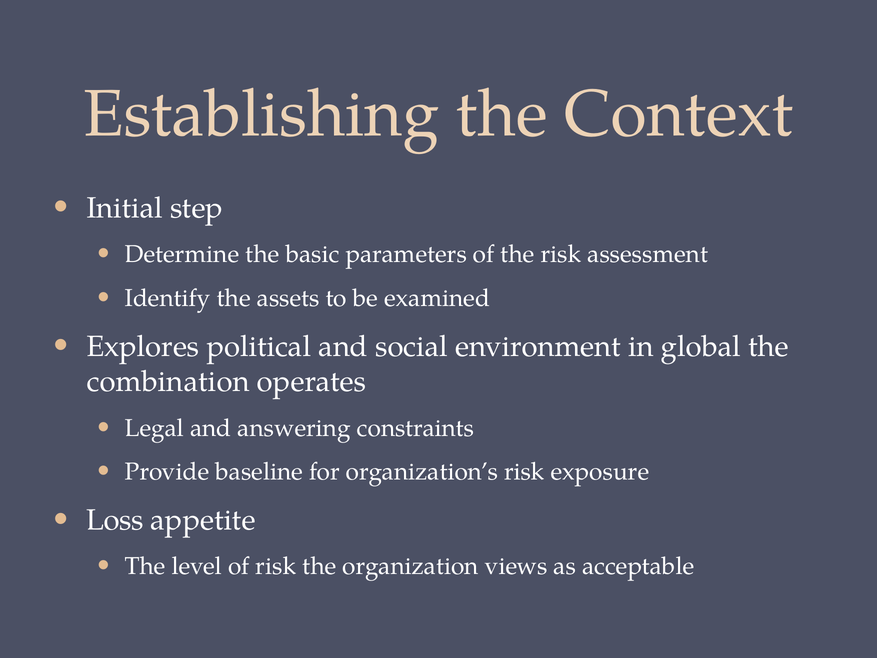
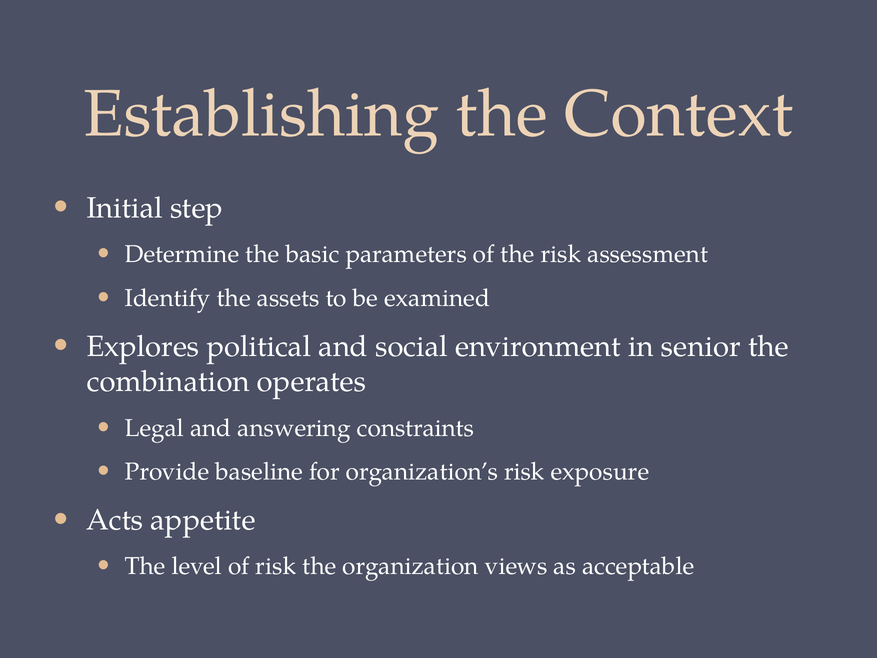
global: global -> senior (701, 346)
Loss: Loss -> Acts (115, 520)
